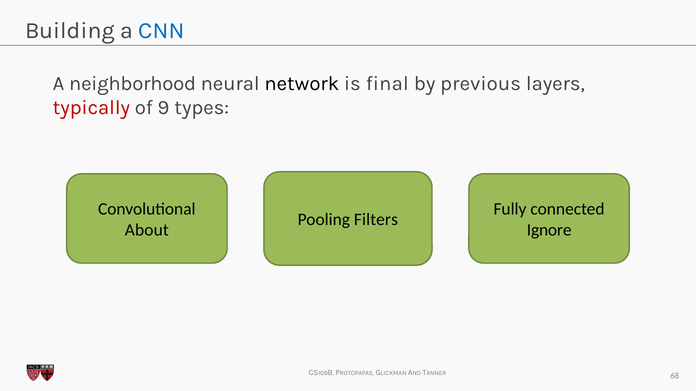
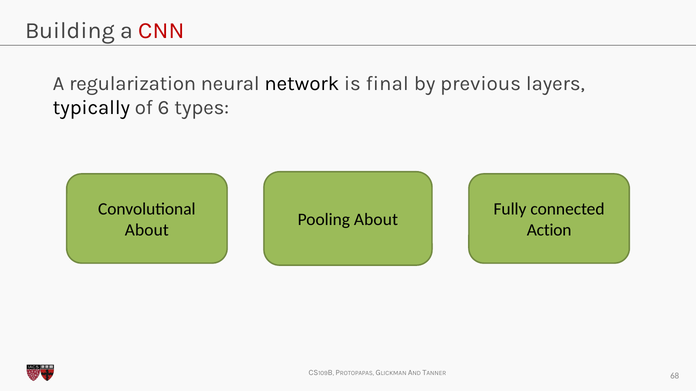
CNN colour: blue -> red (161, 30)
neighborhood: neighborhood -> regularization (133, 83)
typically colour: red -> black (91, 108)
9: 9 -> 6 (163, 108)
Pooling Filters: Filters -> About (376, 220)
Ignore: Ignore -> Action (549, 230)
